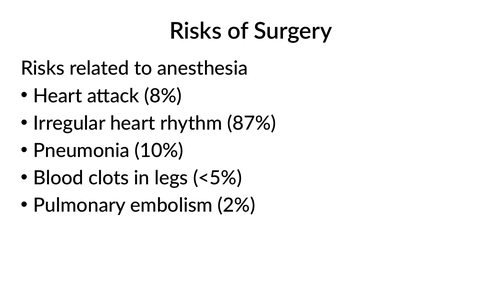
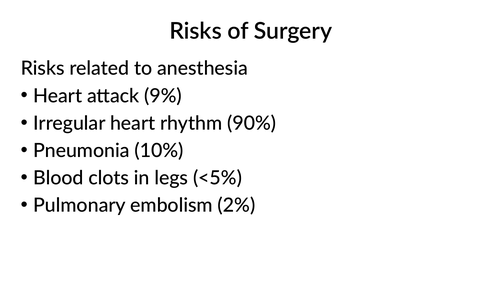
8%: 8% -> 9% (163, 96)
87%: 87% -> 90% (252, 123)
